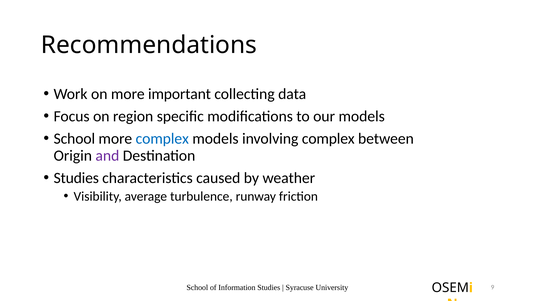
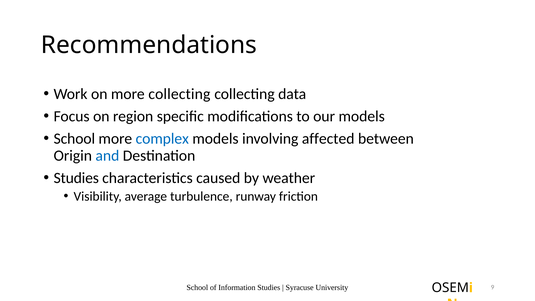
more important: important -> collecting (179, 94)
involving complex: complex -> affected (328, 139)
and colour: purple -> blue (107, 156)
